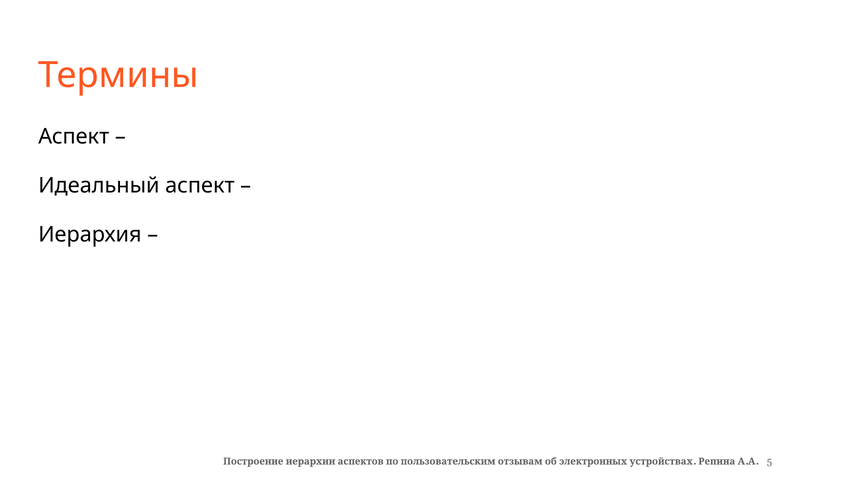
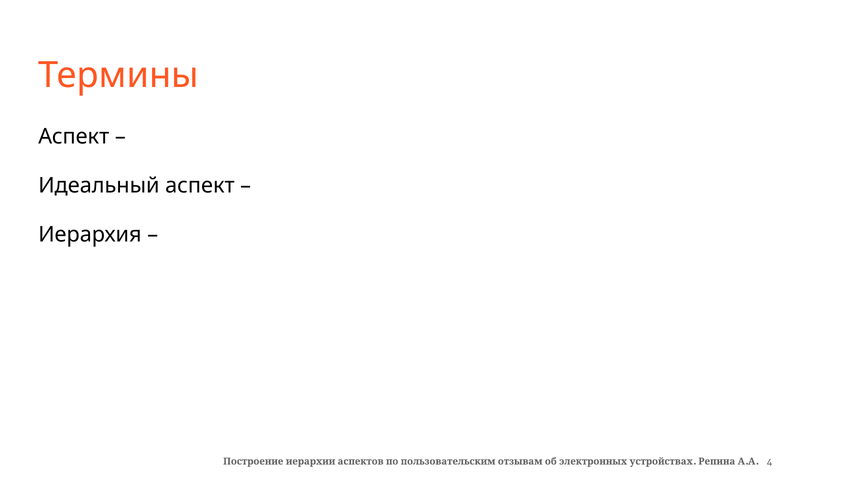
5: 5 -> 4 (770, 462)
